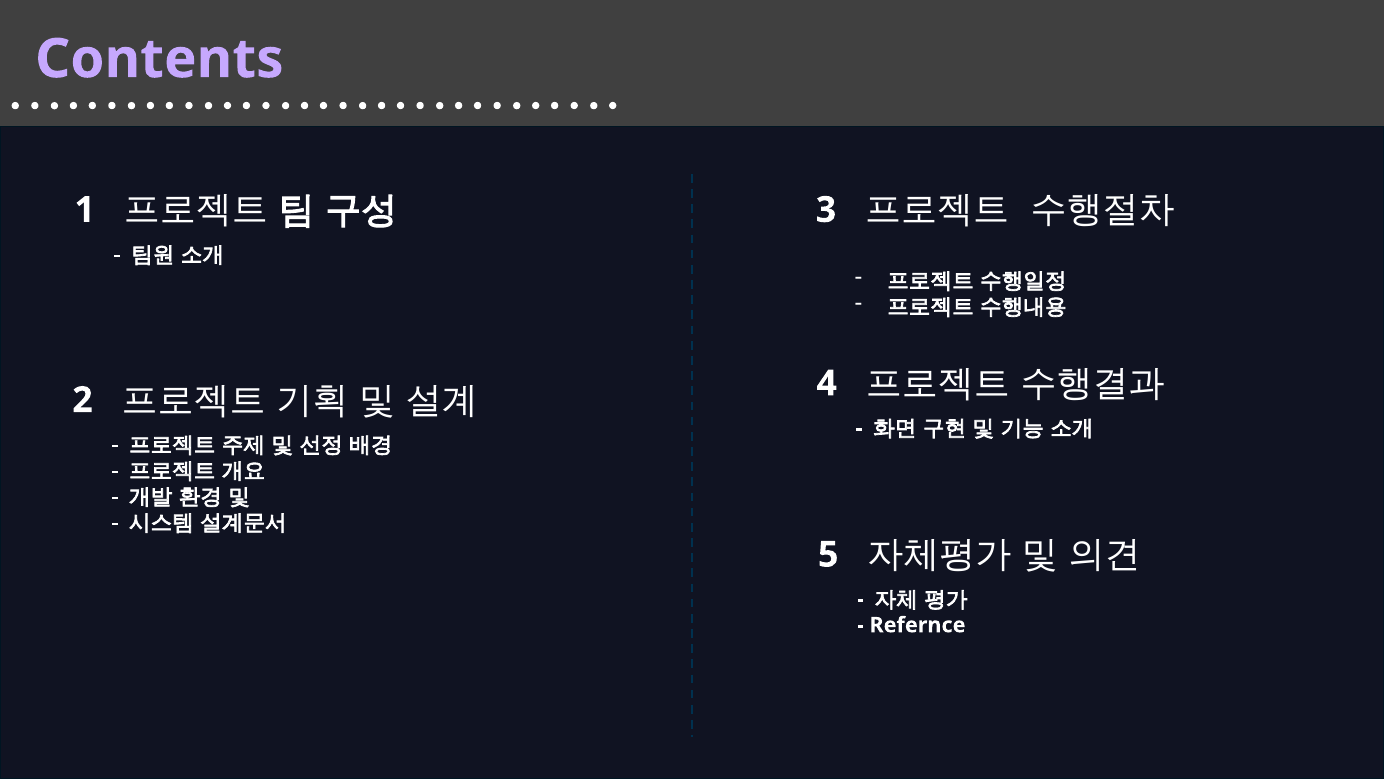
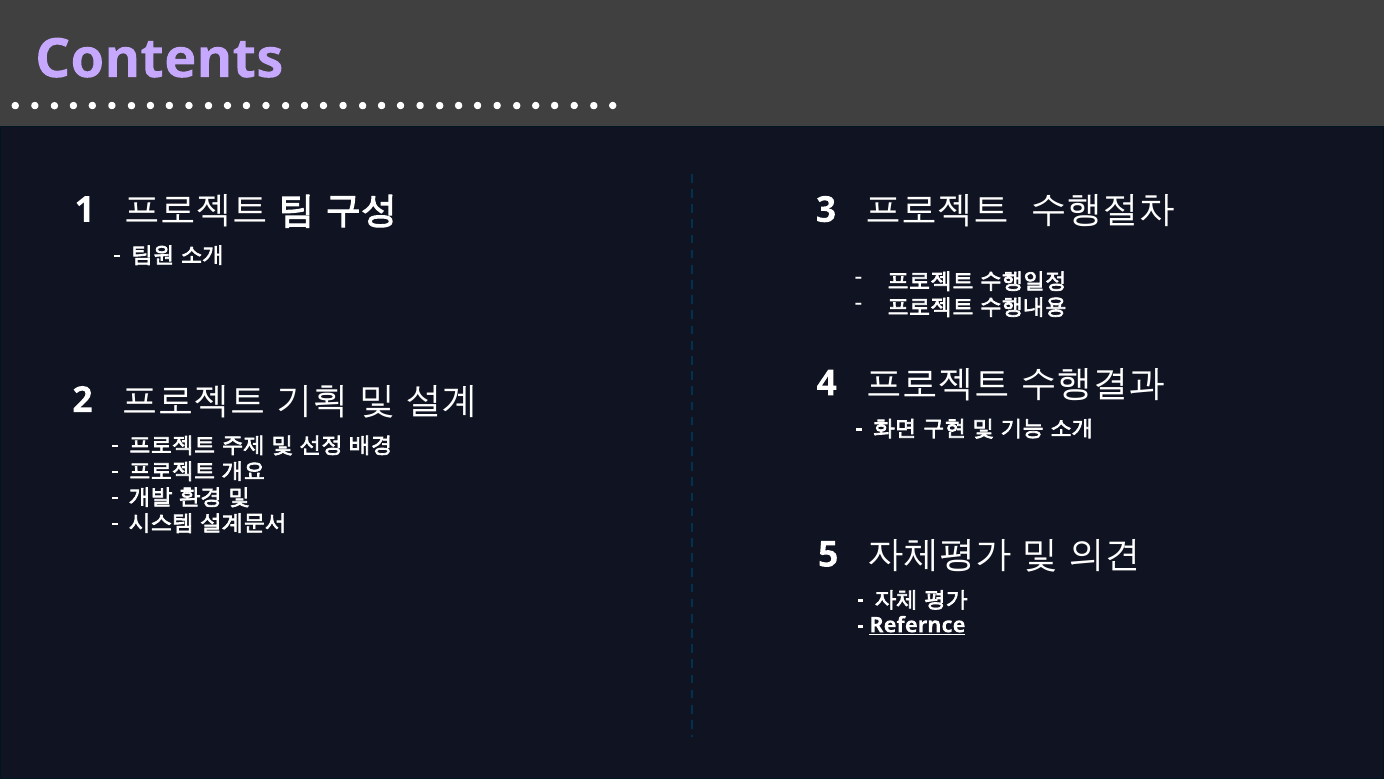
Refernce underline: none -> present (917, 625)
